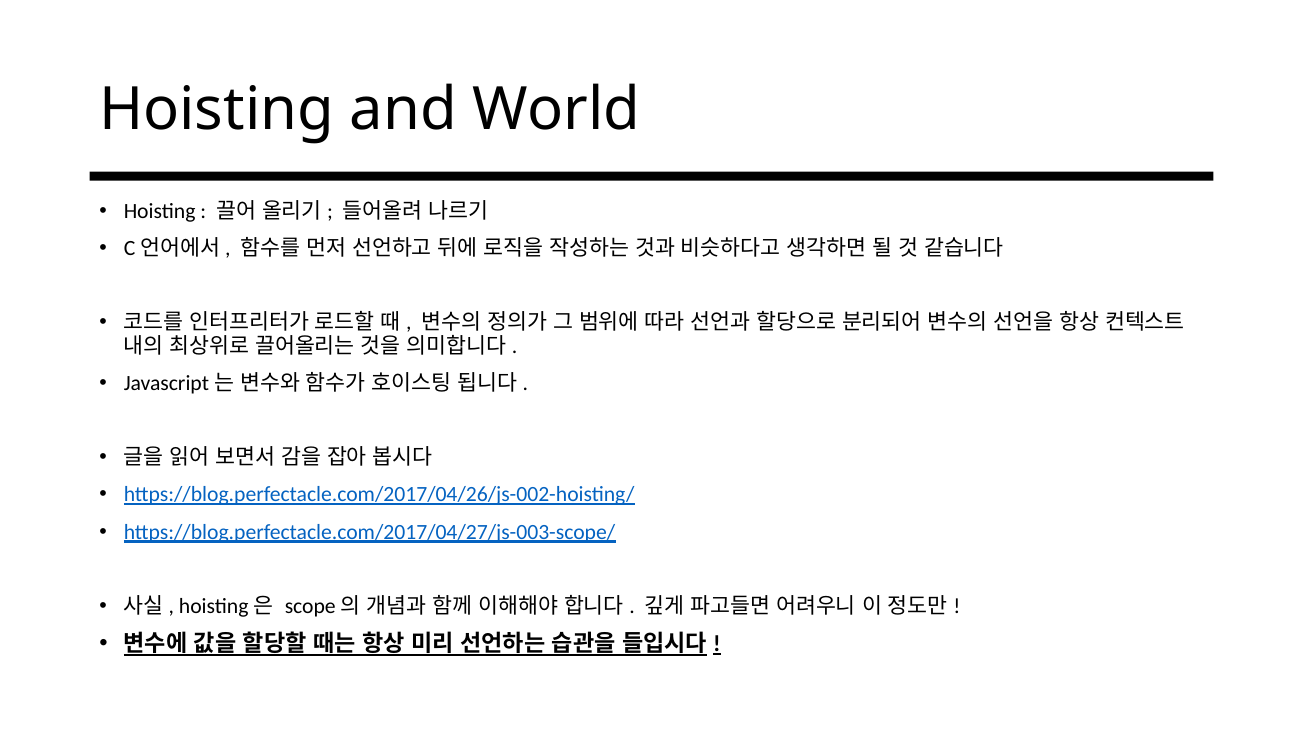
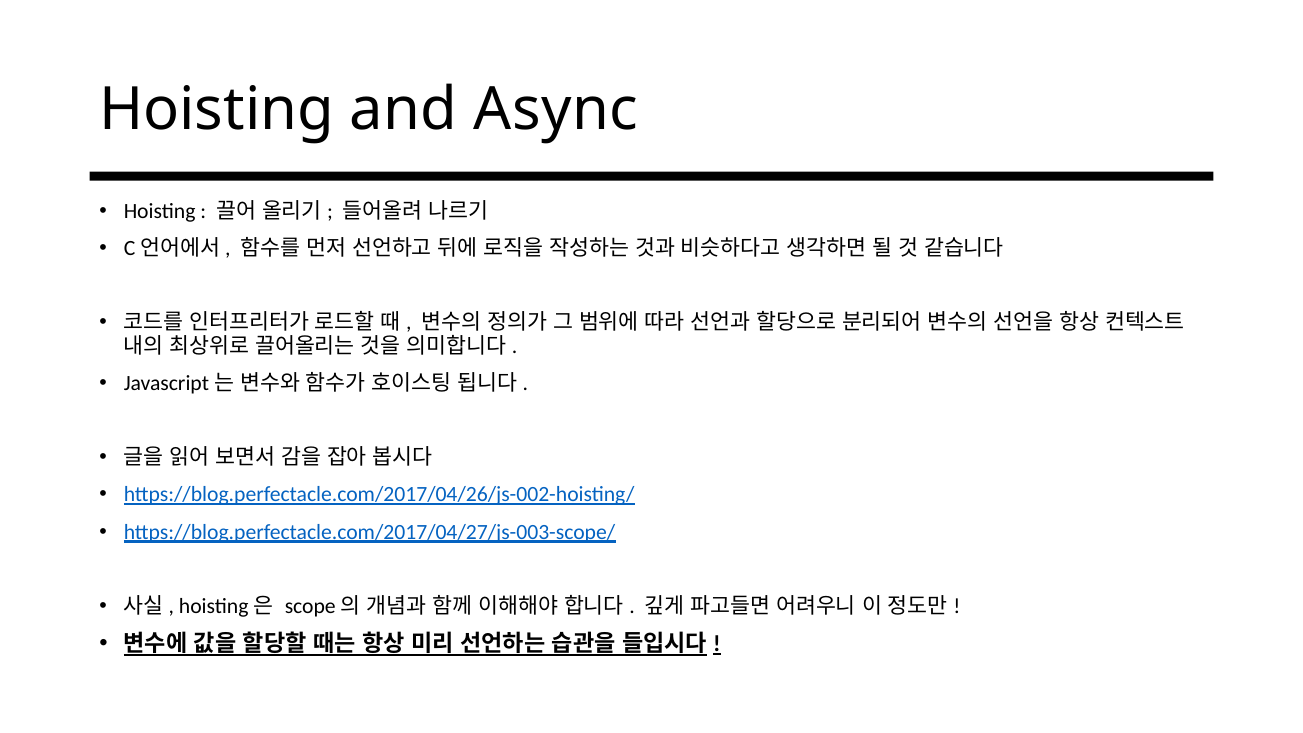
World: World -> Async (556, 109)
